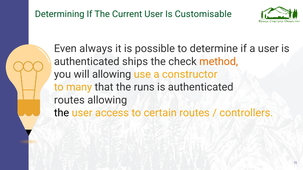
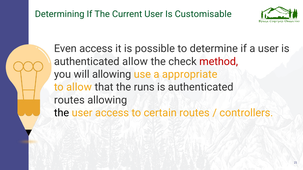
Even always: always -> access (96, 49)
authenticated ships: ships -> allow (135, 62)
method colour: orange -> red (219, 62)
constructor: constructor -> appropriate (190, 75)
to many: many -> allow (79, 87)
